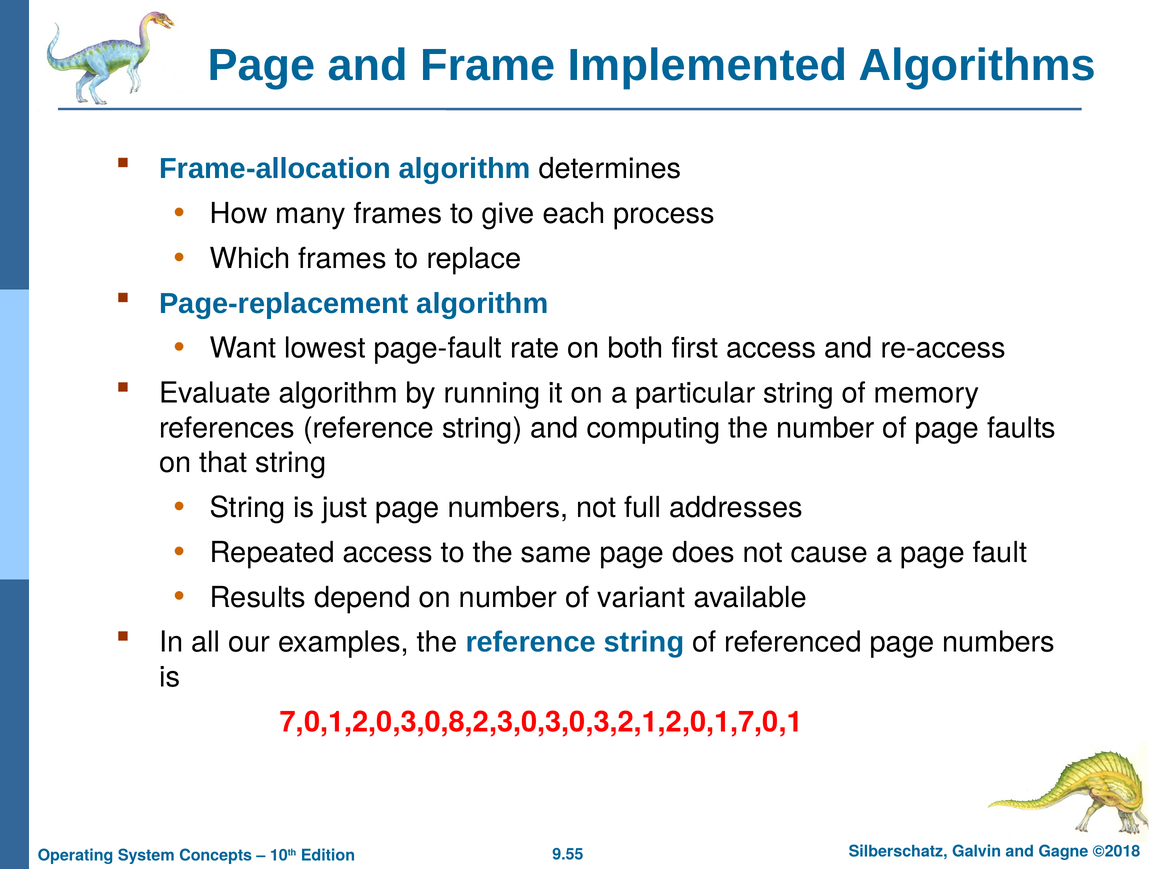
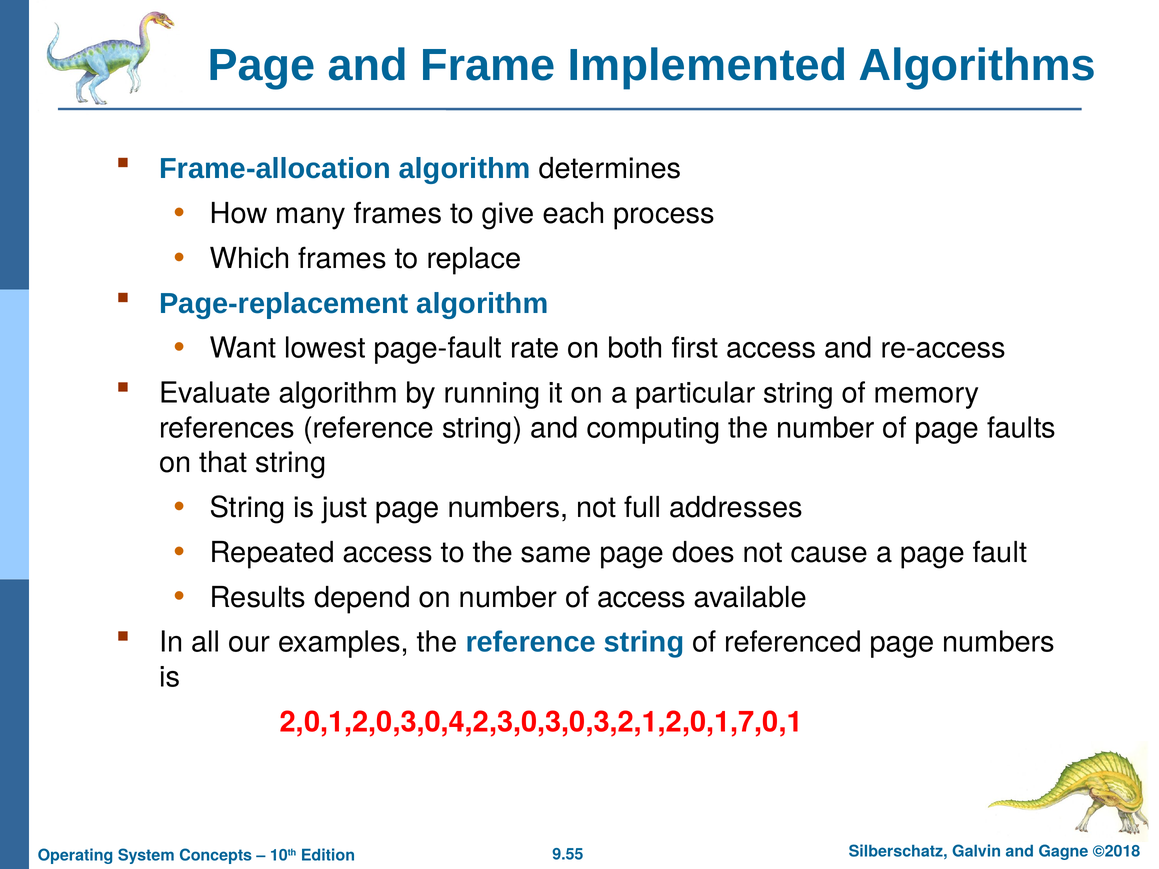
of variant: variant -> access (641, 598)
7,0,1,2,0,3,0,8,2,3,0,3,0,3,2,1,2,0,1,7,0,1: 7,0,1,2,0,3,0,8,2,3,0,3,0,3,2,1,2,0,1,7,0,1 -> 2,0,1,2,0,3,0,4,2,3,0,3,0,3,2,1,2,0,1,7,0,1 (541, 722)
